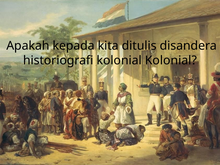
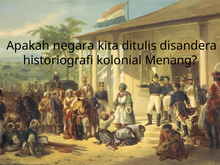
kepada: kepada -> negara (74, 46)
kolonial Kolonial: Kolonial -> Menang (171, 60)
